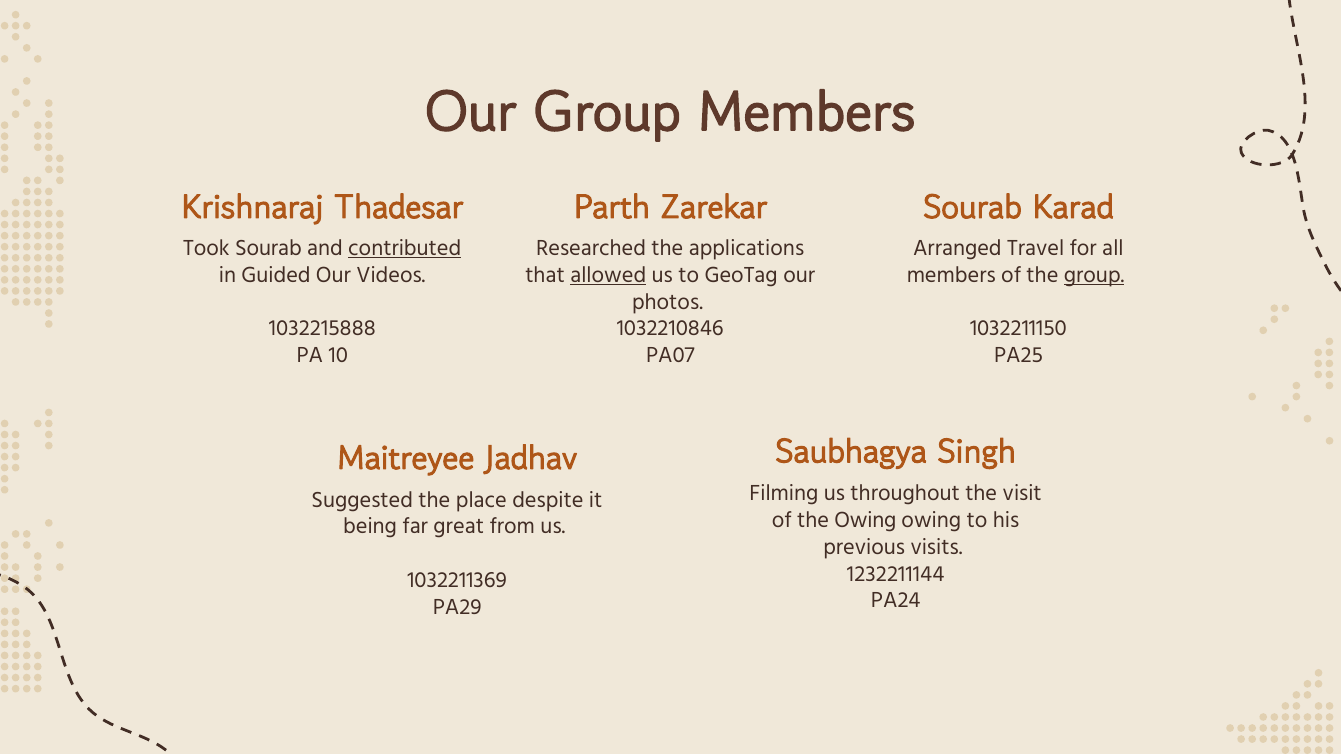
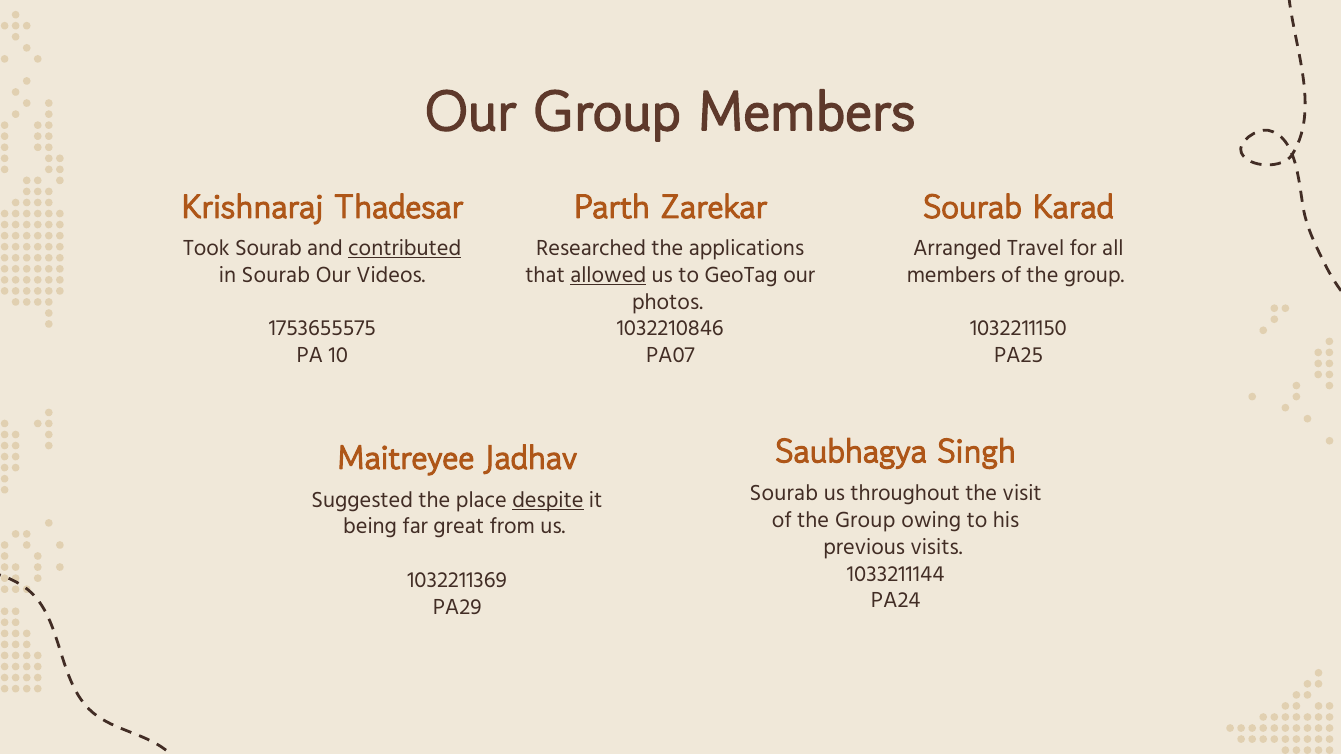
in Guided: Guided -> Sourab (276, 275)
group underline: present -> none (1094, 275)
1032215888: 1032215888 -> 1753655575 (322, 329)
Filming: Filming -> Sourab (784, 493)
despite underline: none -> present (548, 500)
Owing: Owing -> Group (865, 520)
1232211144: 1232211144 -> 1033211144 (896, 574)
